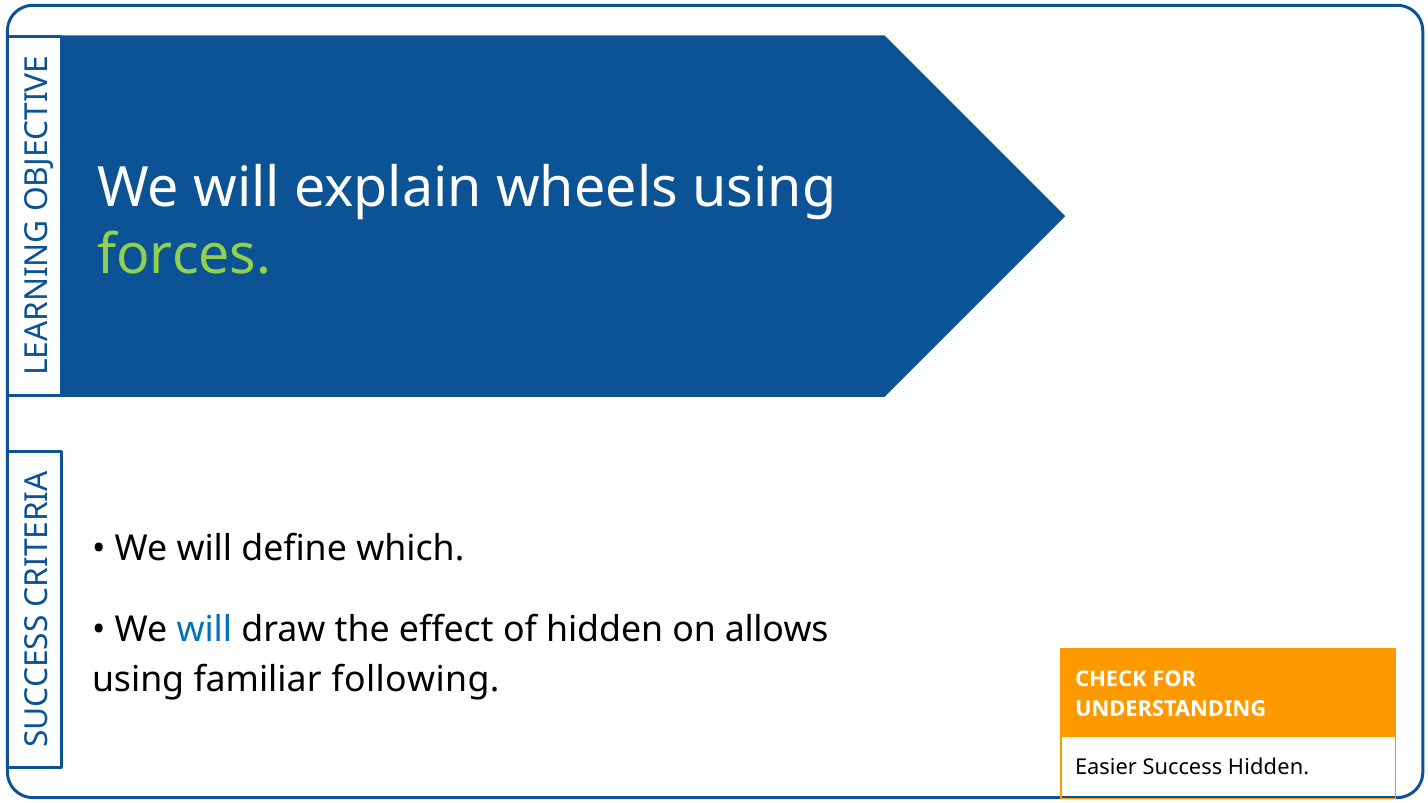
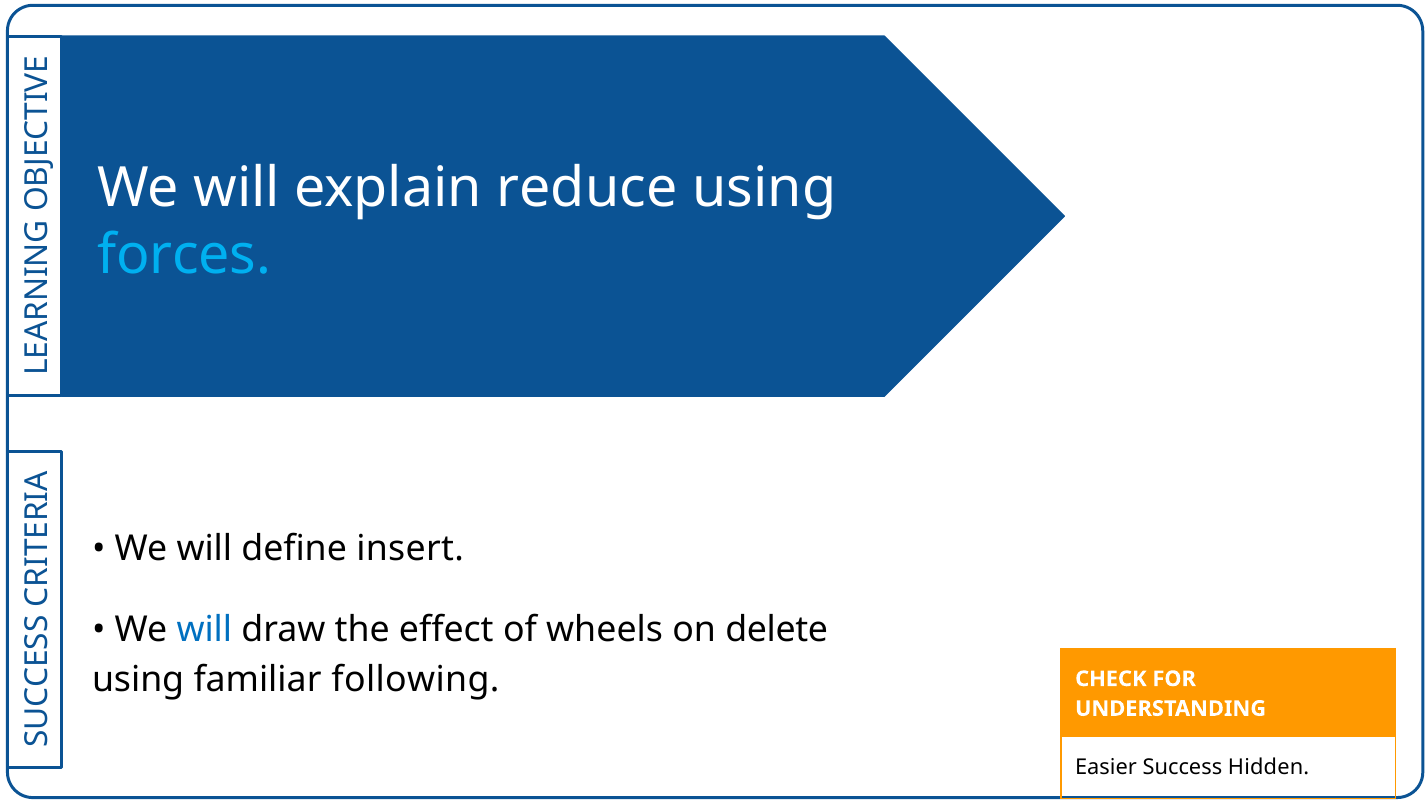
wheels: wheels -> reduce (587, 188)
forces colour: light green -> light blue (184, 255)
which: which -> insert (410, 549)
of hidden: hidden -> wheels (605, 630)
allows: allows -> delete (777, 630)
